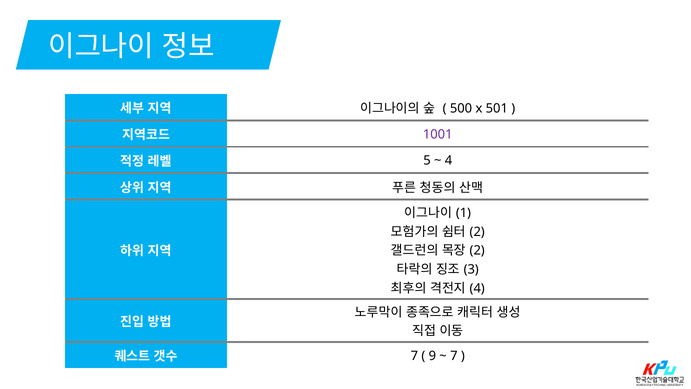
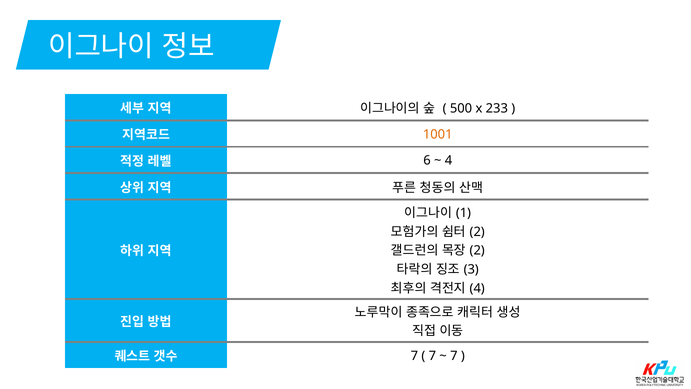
501: 501 -> 233 (497, 108)
1001 colour: purple -> orange (438, 134)
5: 5 -> 6 (427, 161)
9: 9 -> 7 (432, 355)
